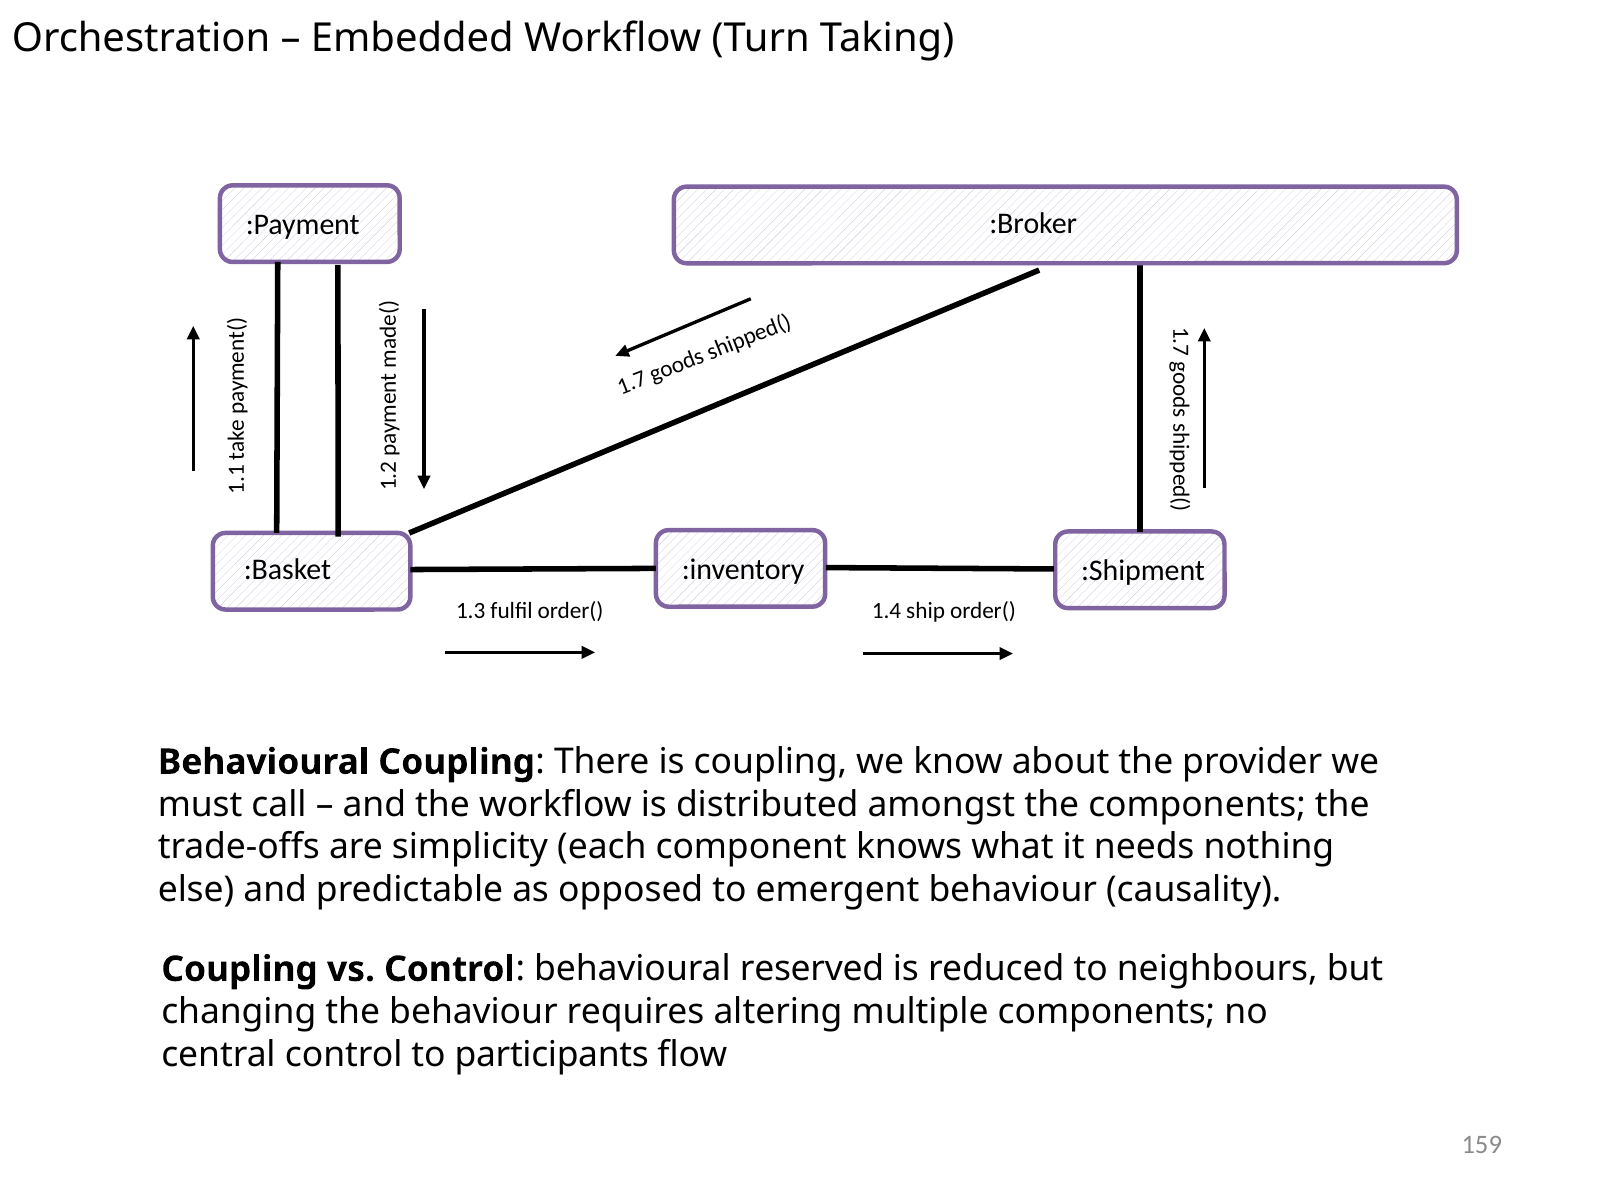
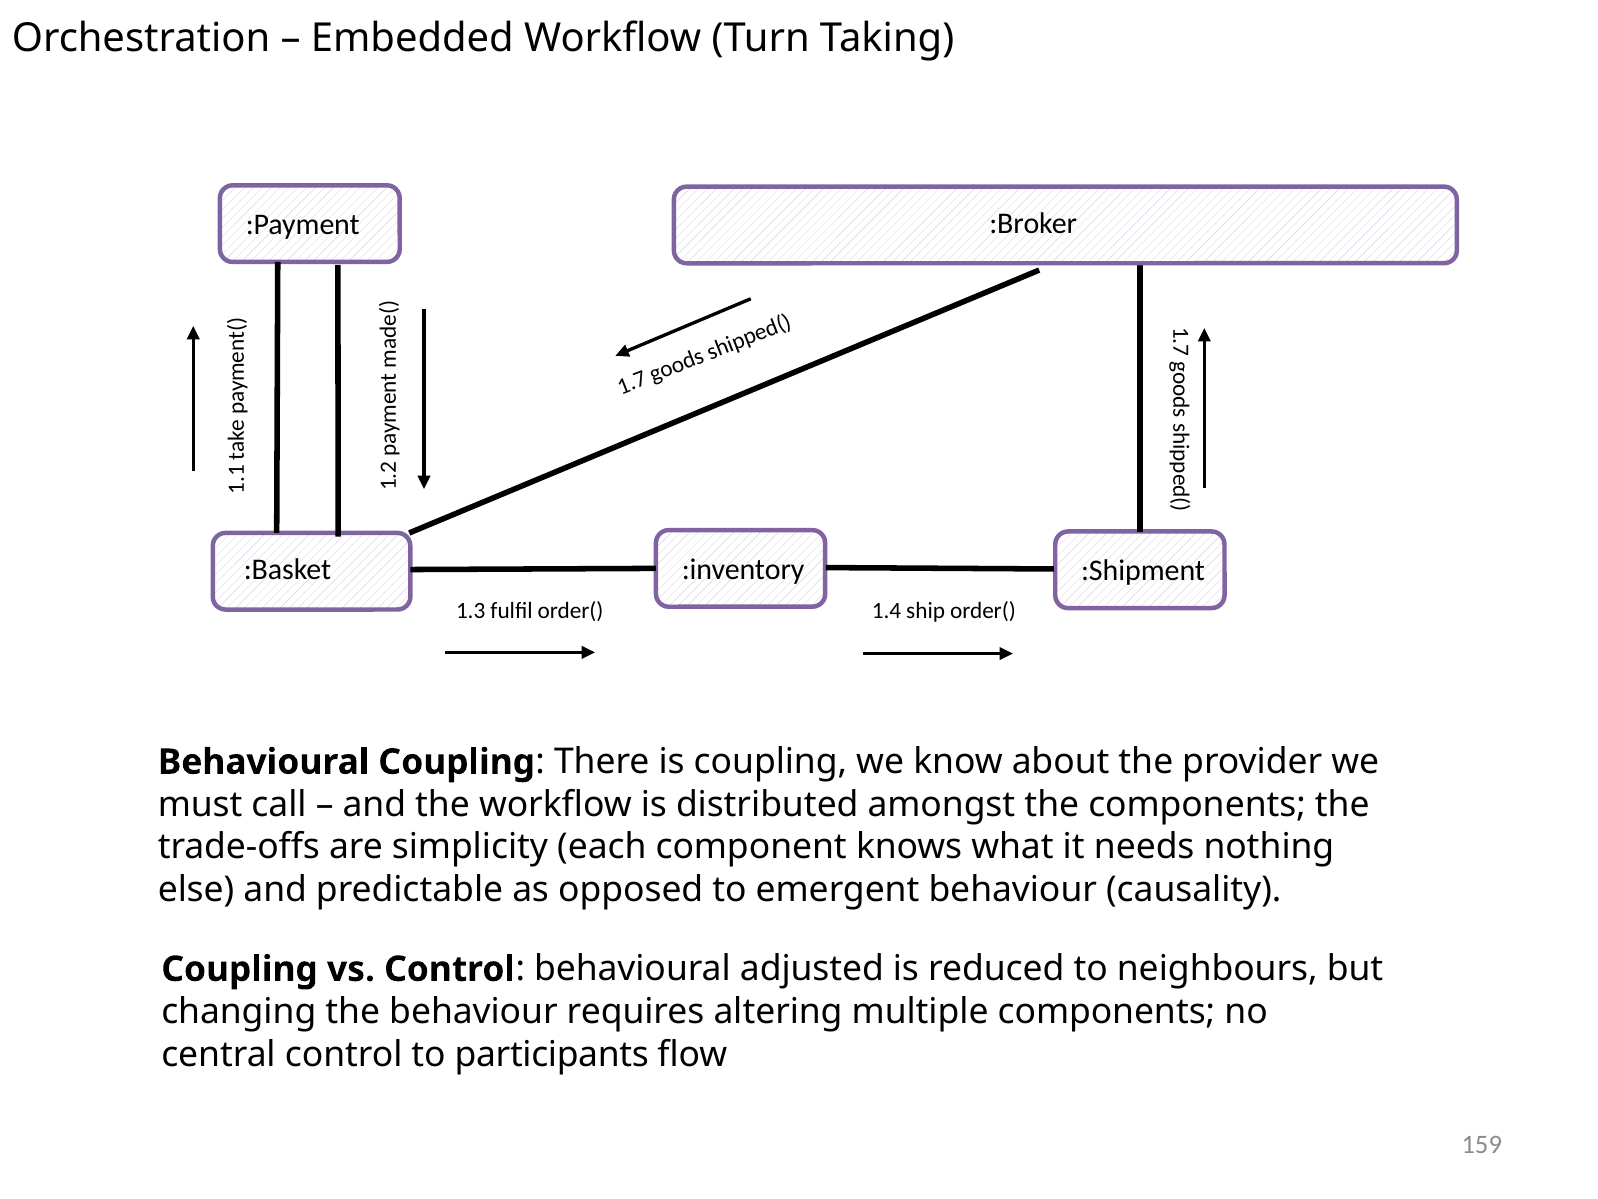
reserved: reserved -> adjusted (812, 969)
